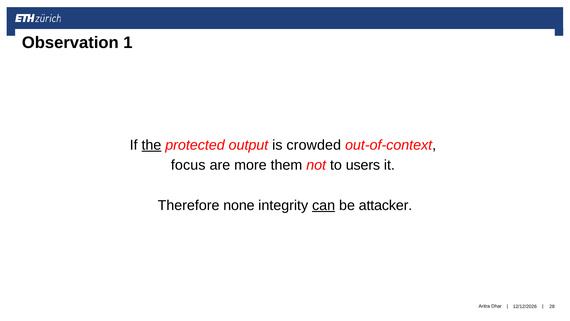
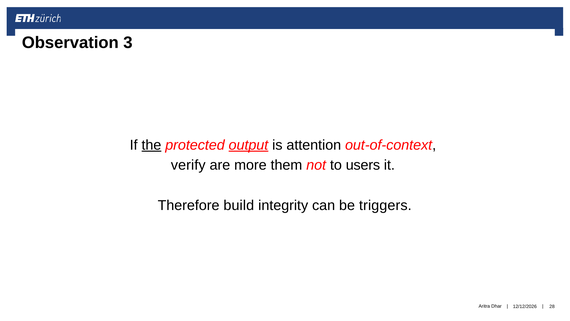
1: 1 -> 3 (128, 43)
output underline: none -> present (248, 145)
crowded: crowded -> attention (314, 145)
focus: focus -> verify (188, 165)
none: none -> build (239, 205)
can underline: present -> none (324, 205)
attacker: attacker -> triggers (385, 205)
